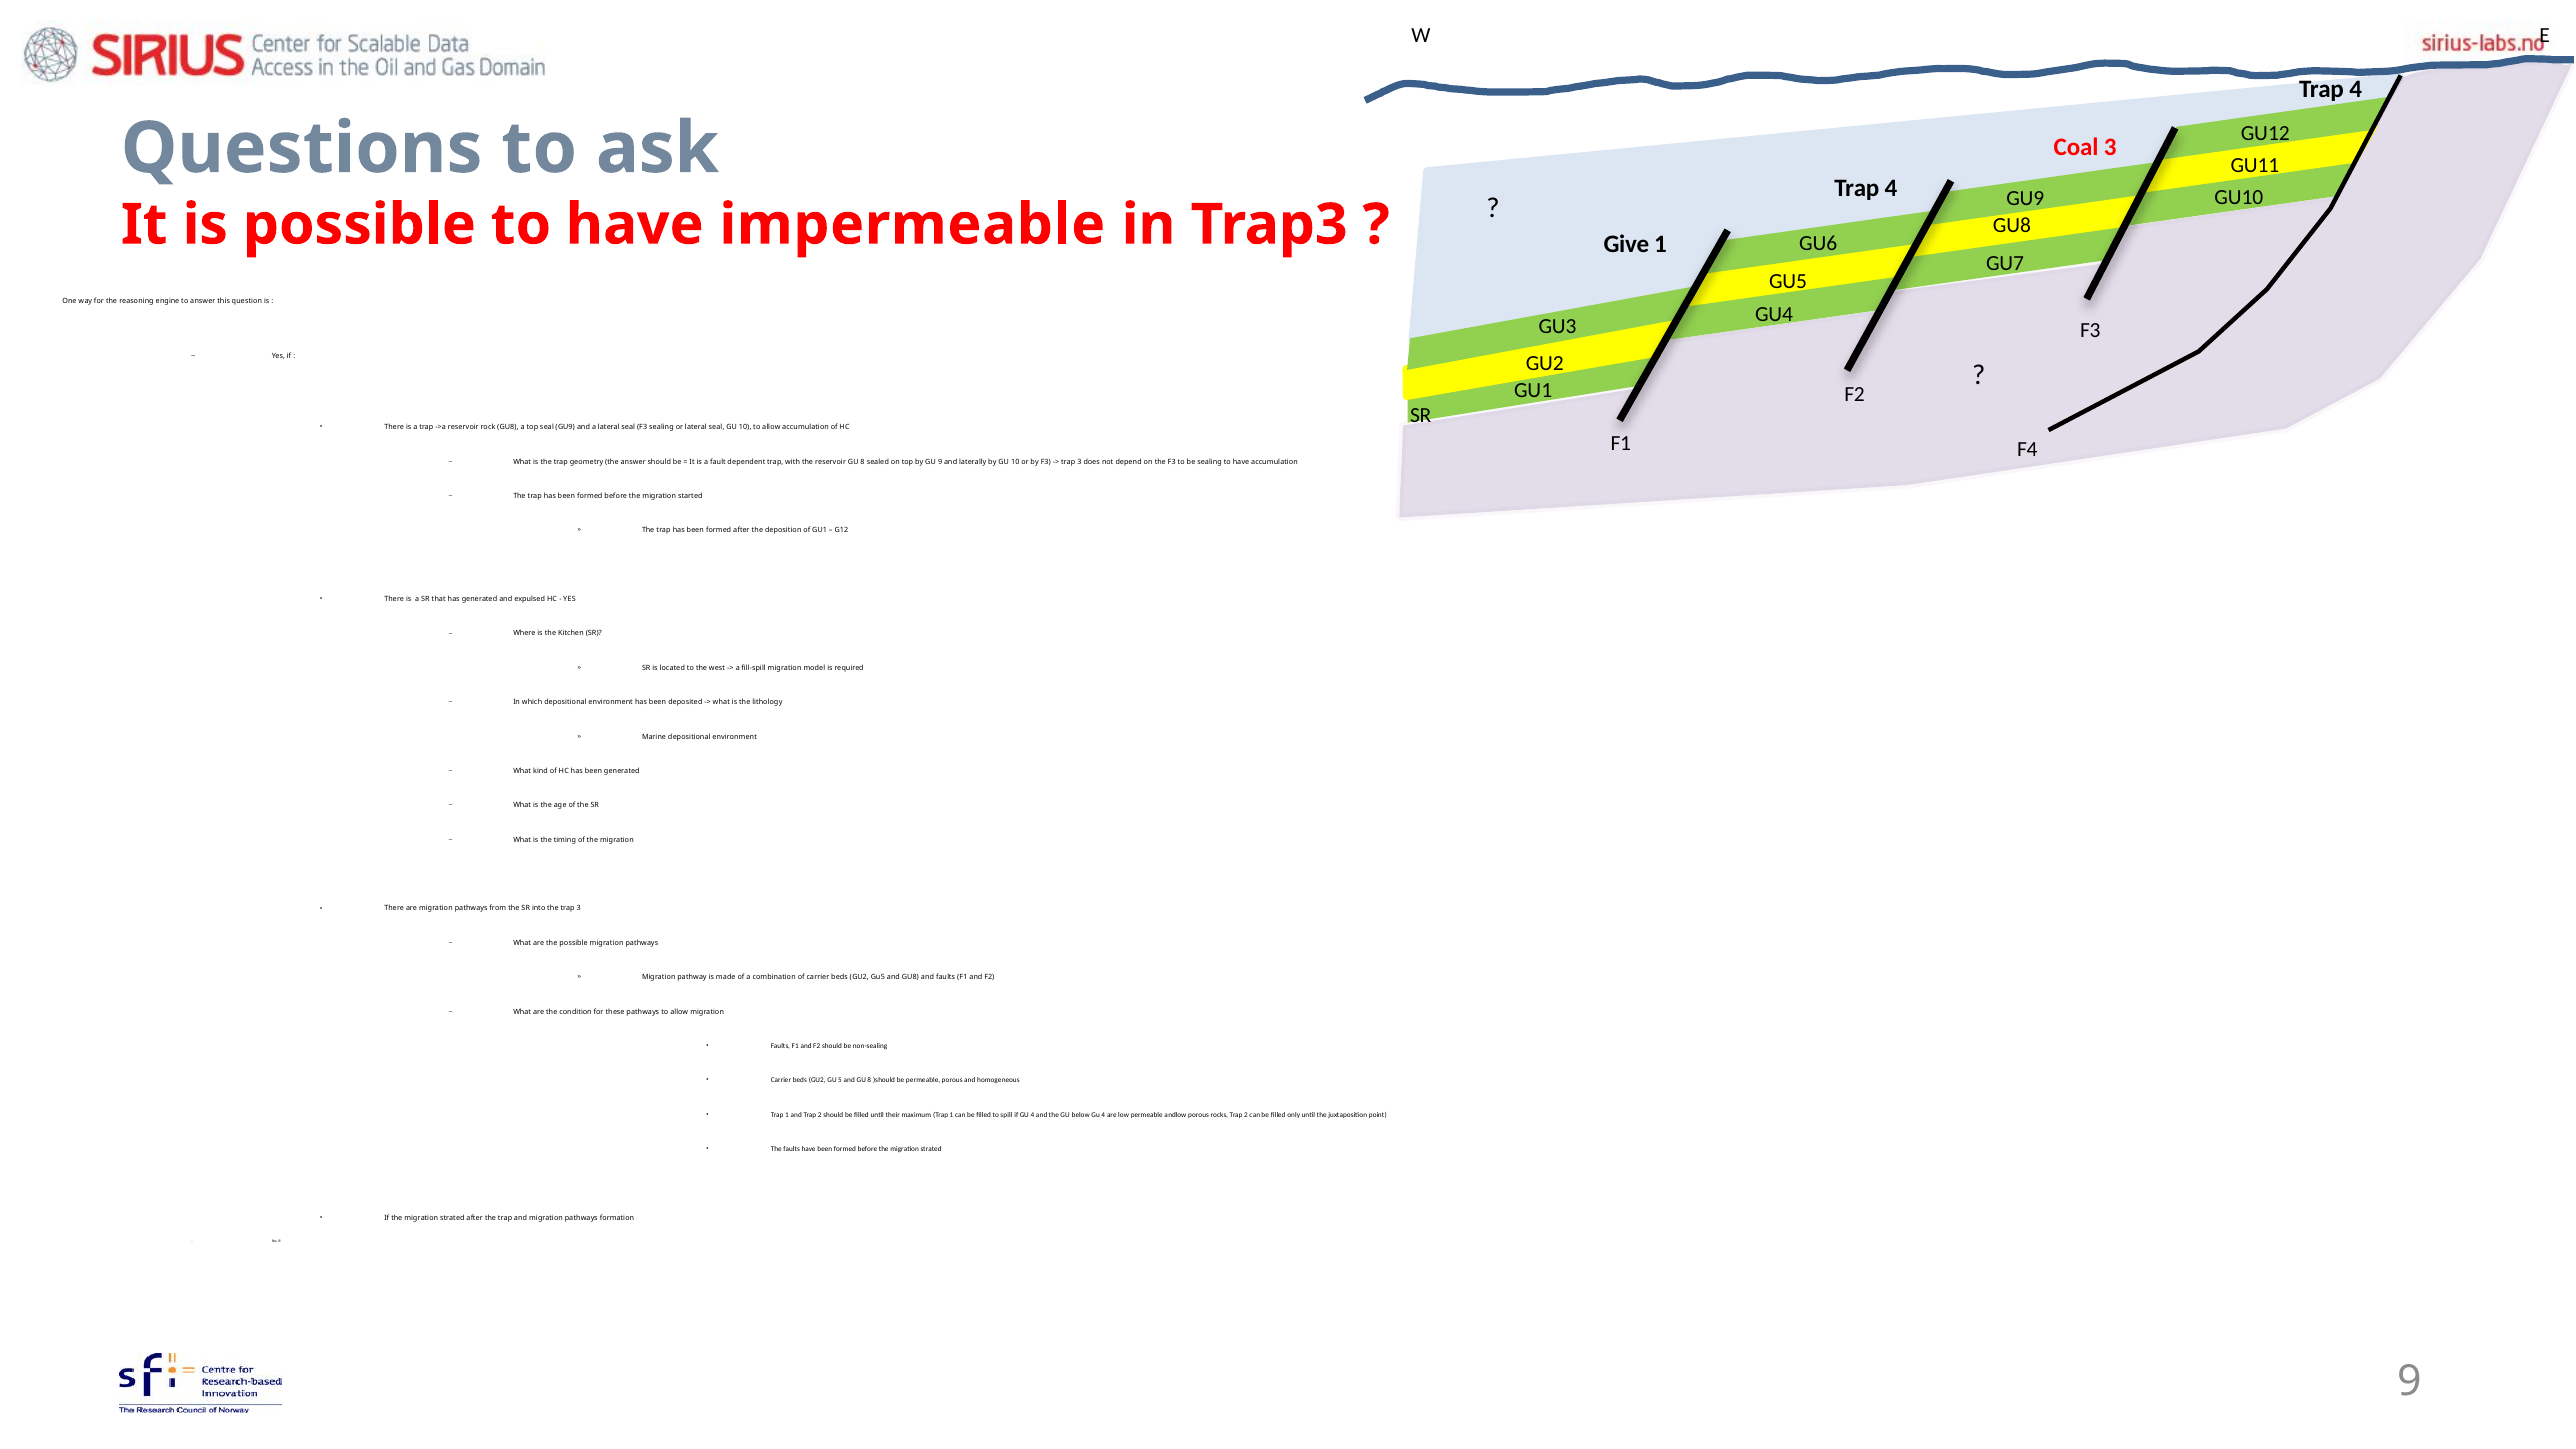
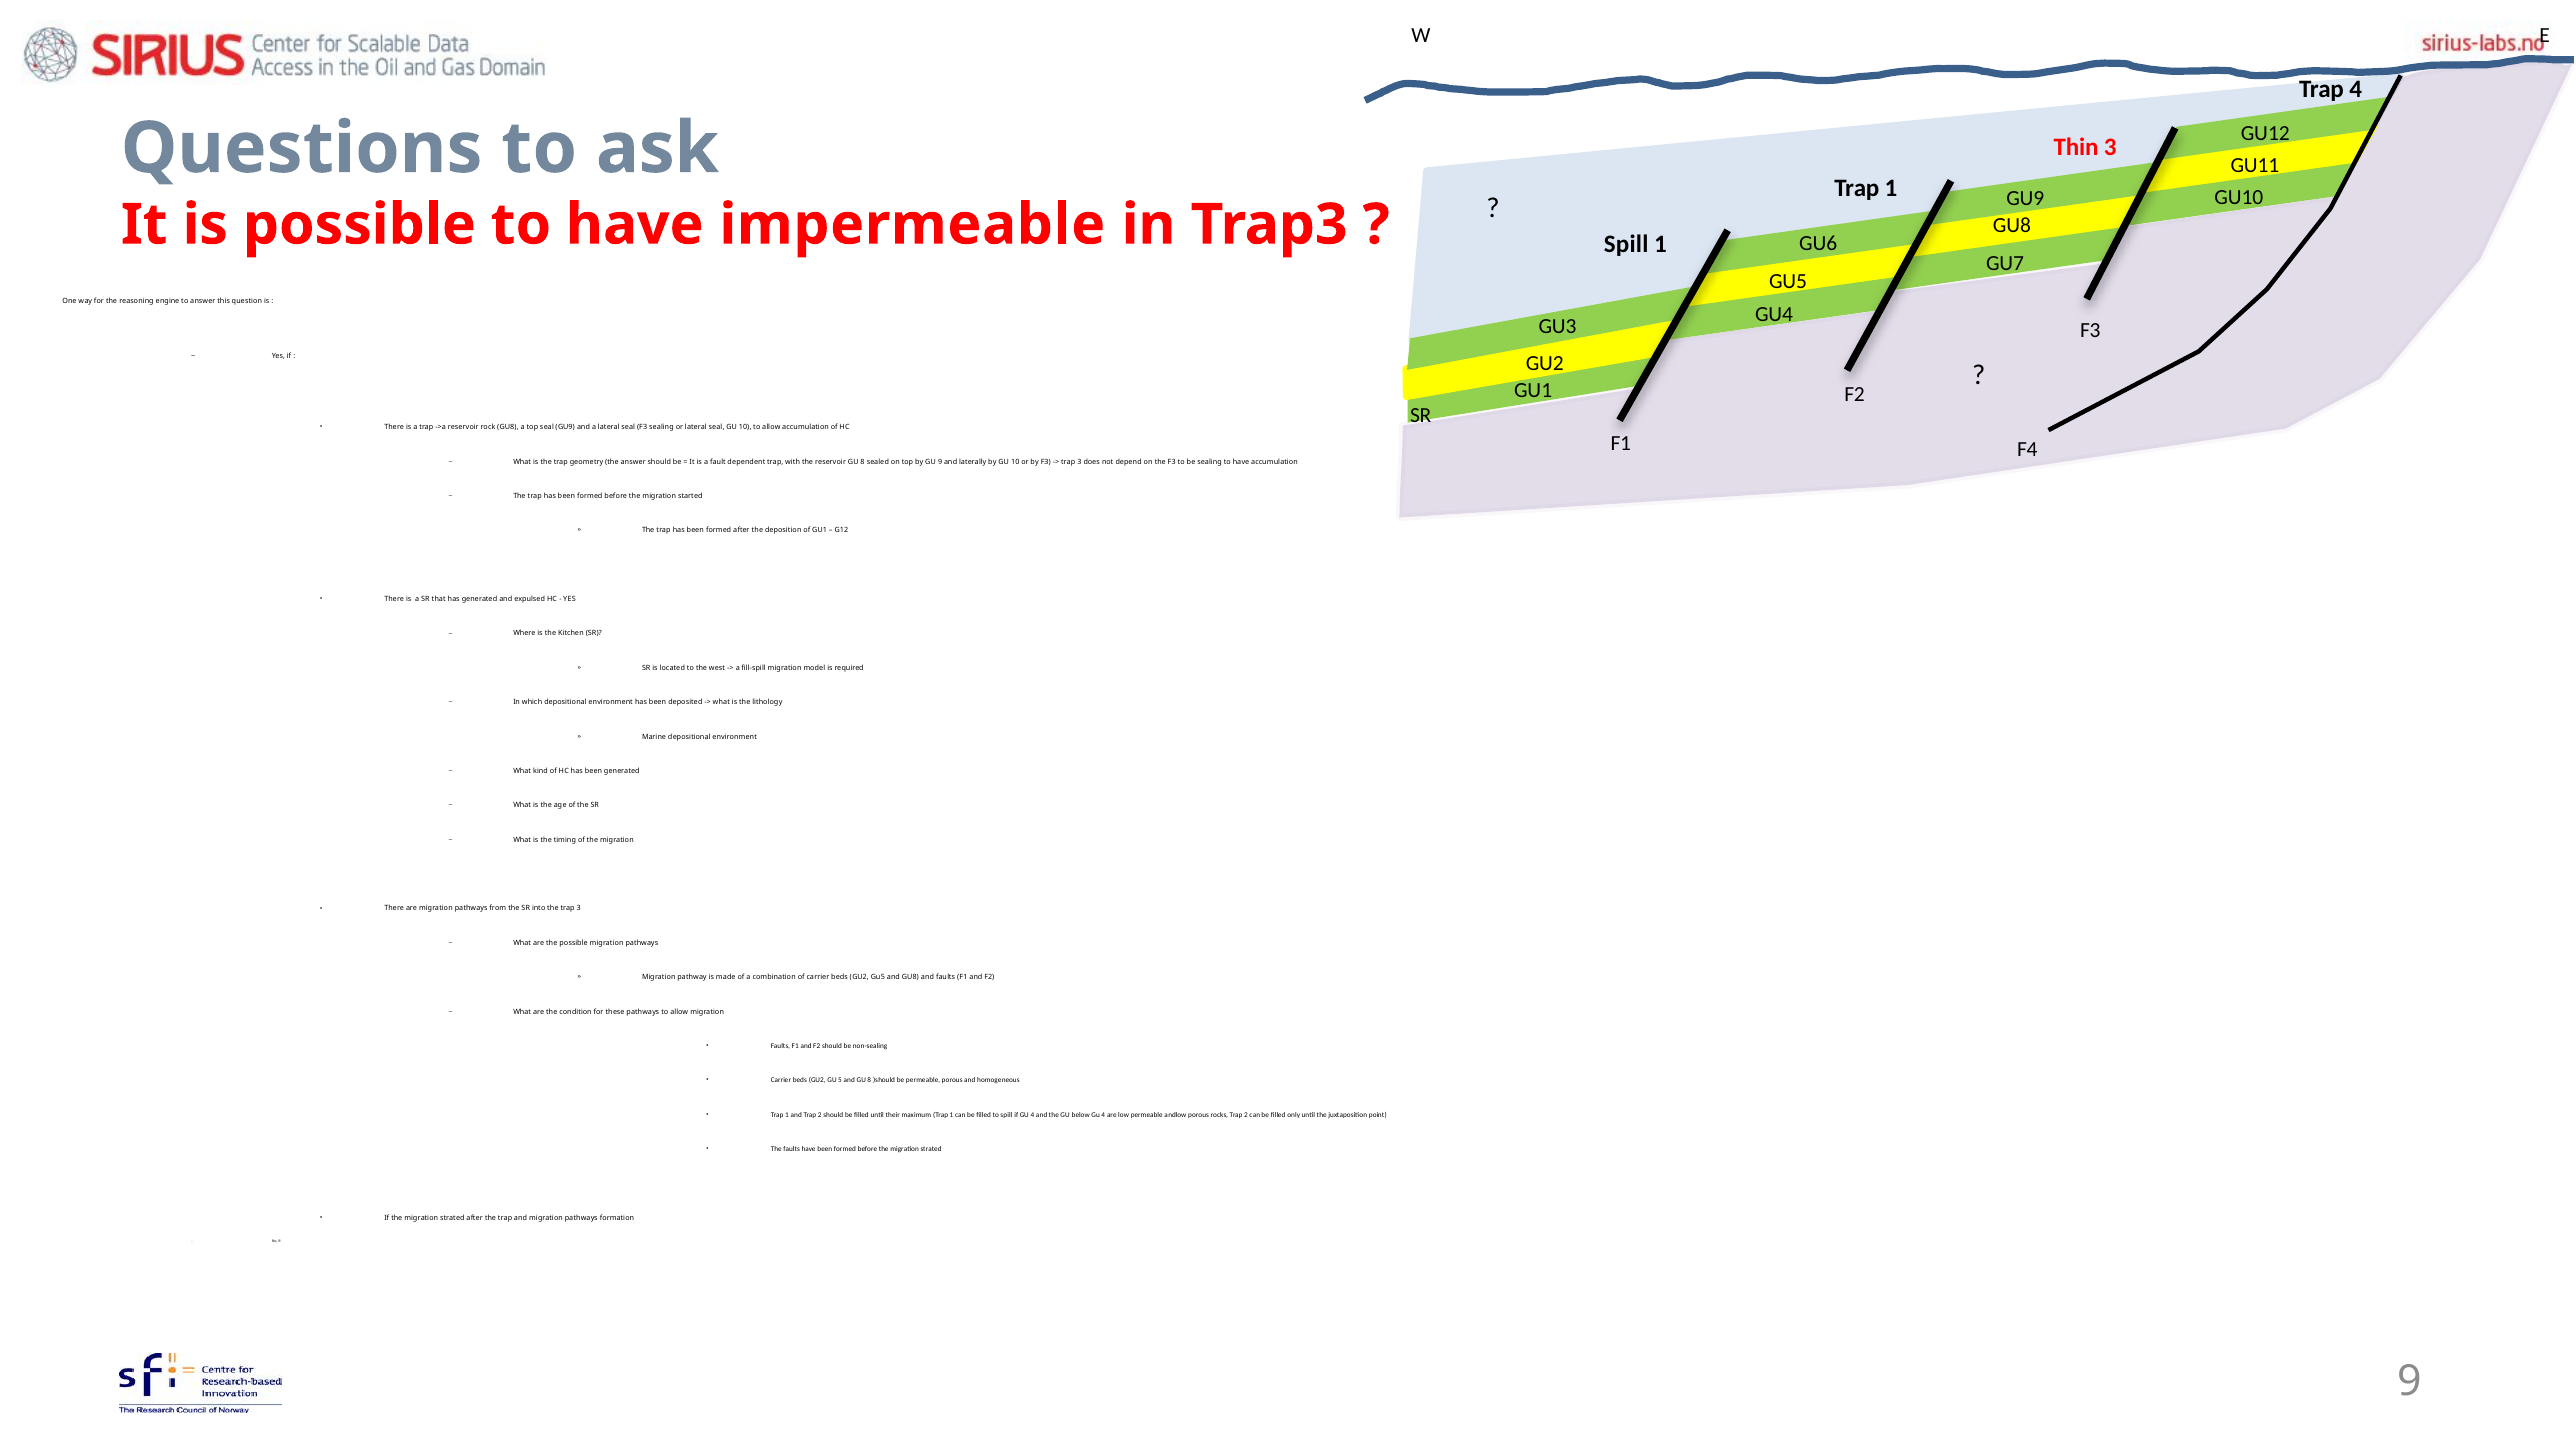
Coal: Coal -> Thin (2076, 148)
4: 4 -> 1 (1891, 188)
Give: Give -> Spill (1626, 244)
